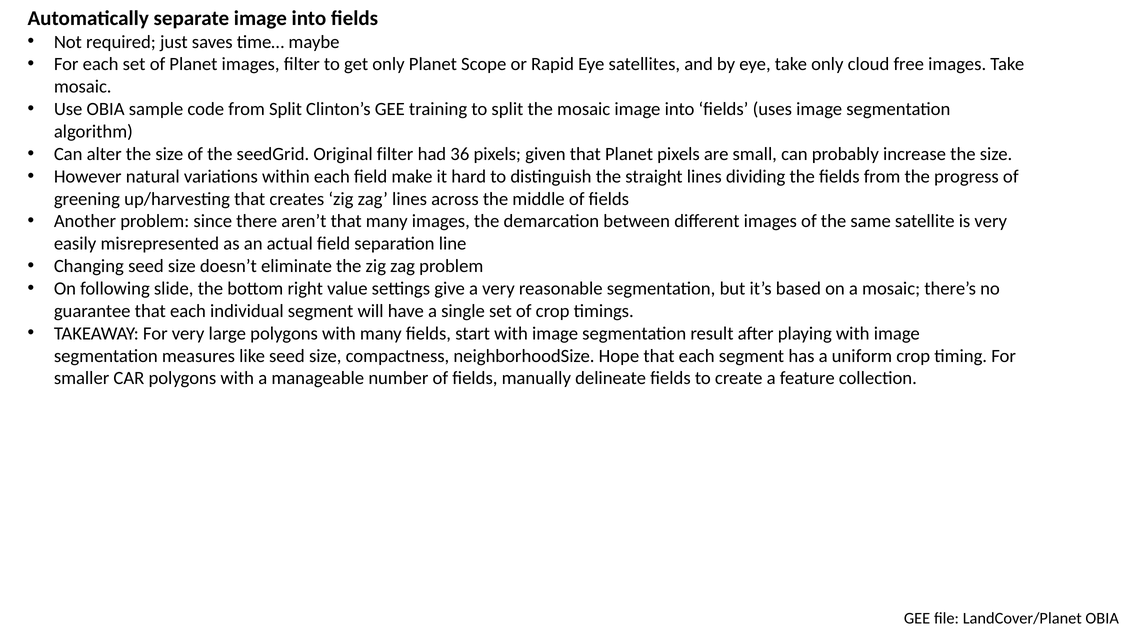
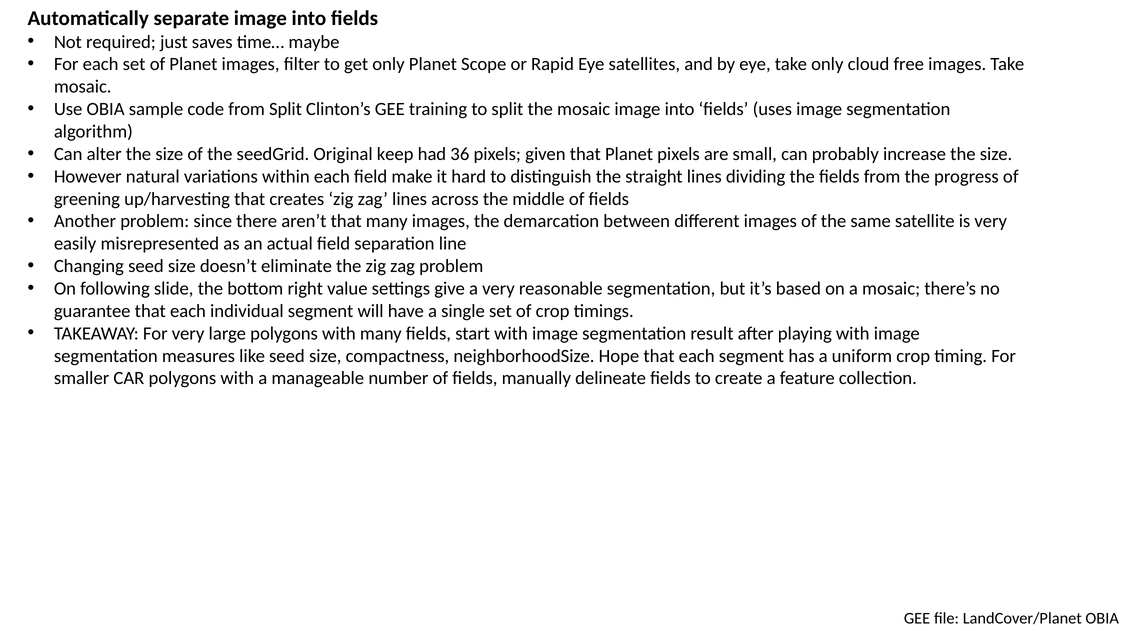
Original filter: filter -> keep (395, 154)
